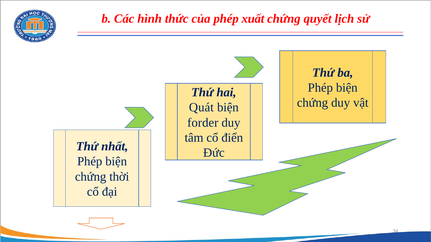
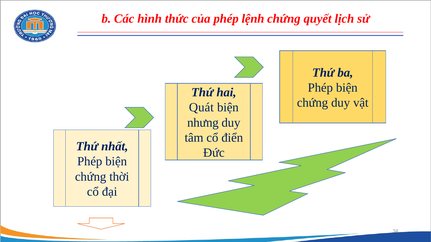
xuất: xuất -> lệnh (253, 19)
forder: forder -> nhưng (203, 123)
